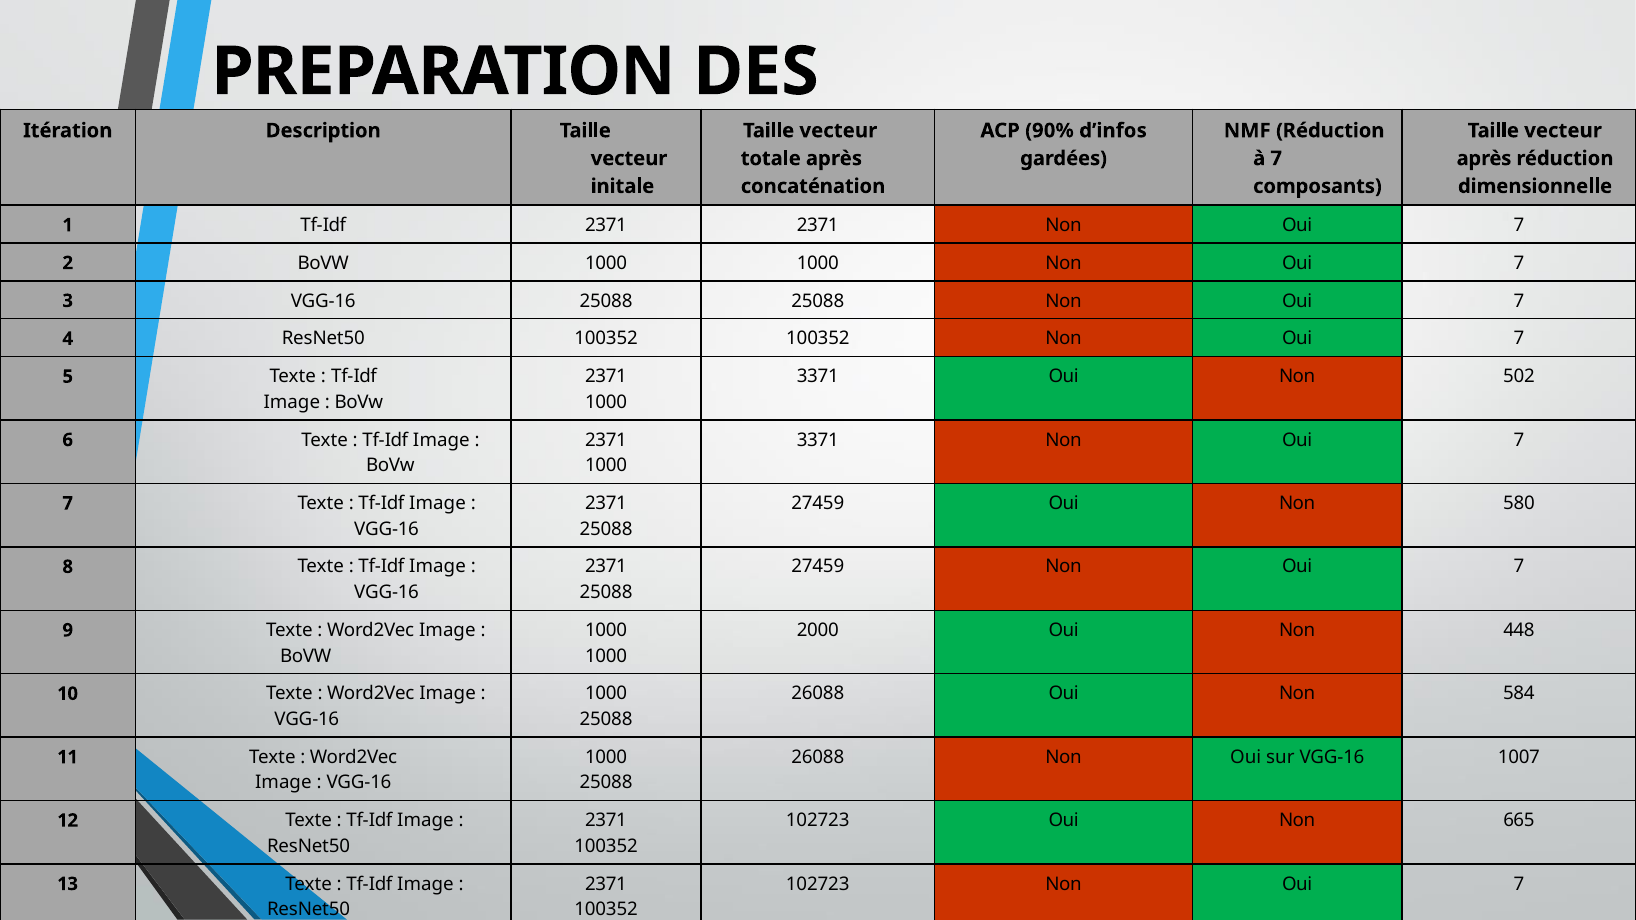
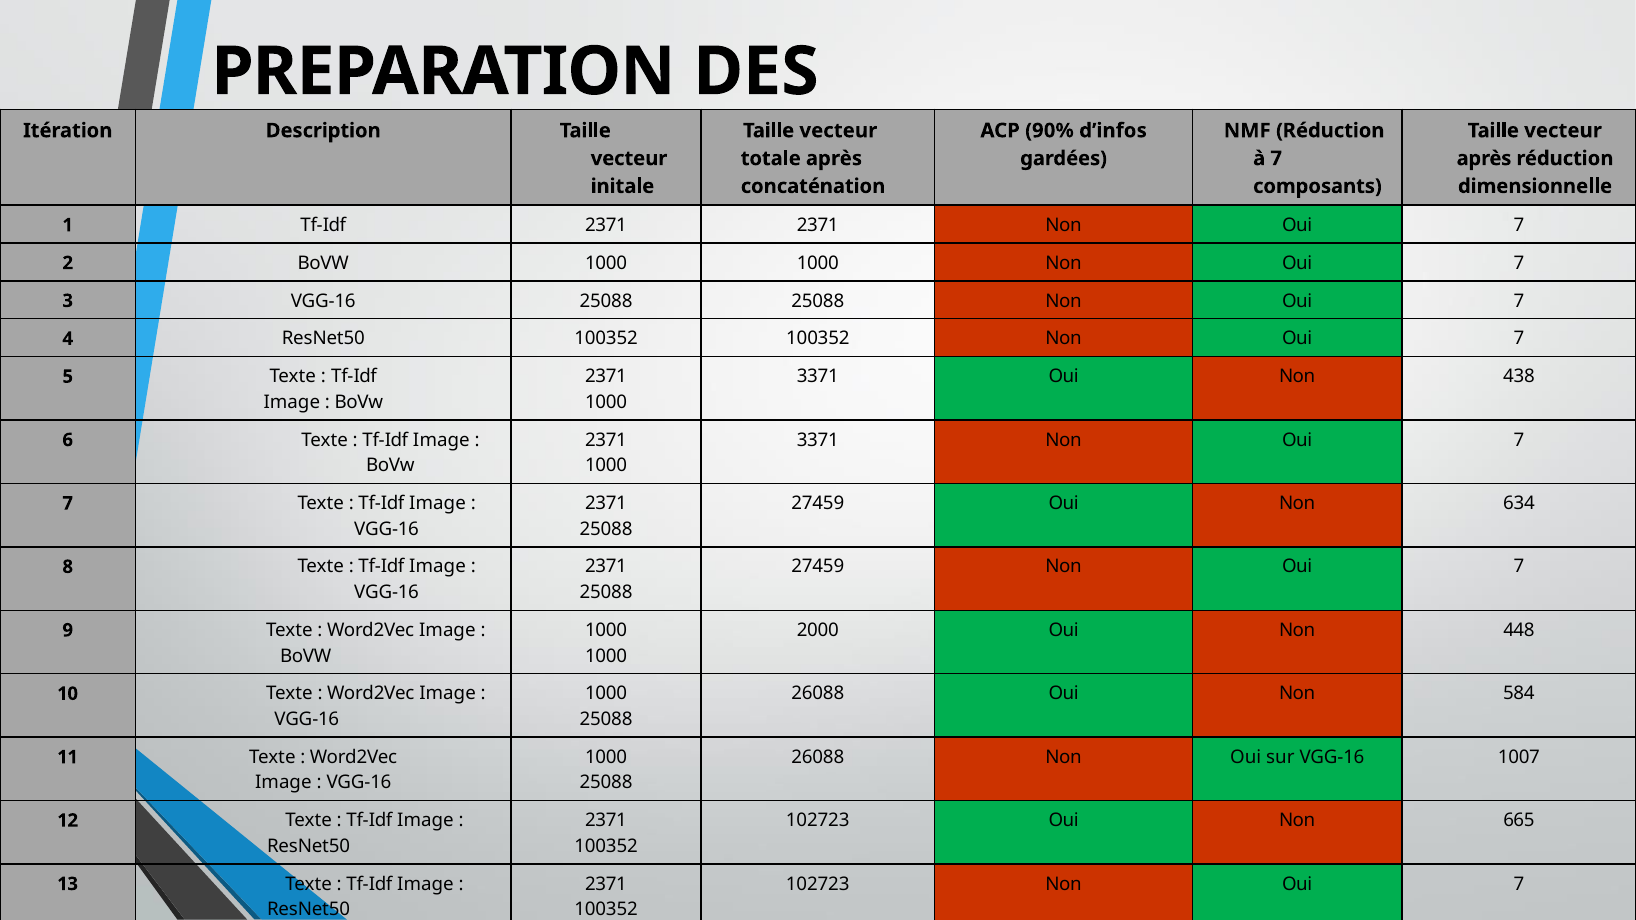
502: 502 -> 438 (1519, 377)
580: 580 -> 634 (1519, 503)
